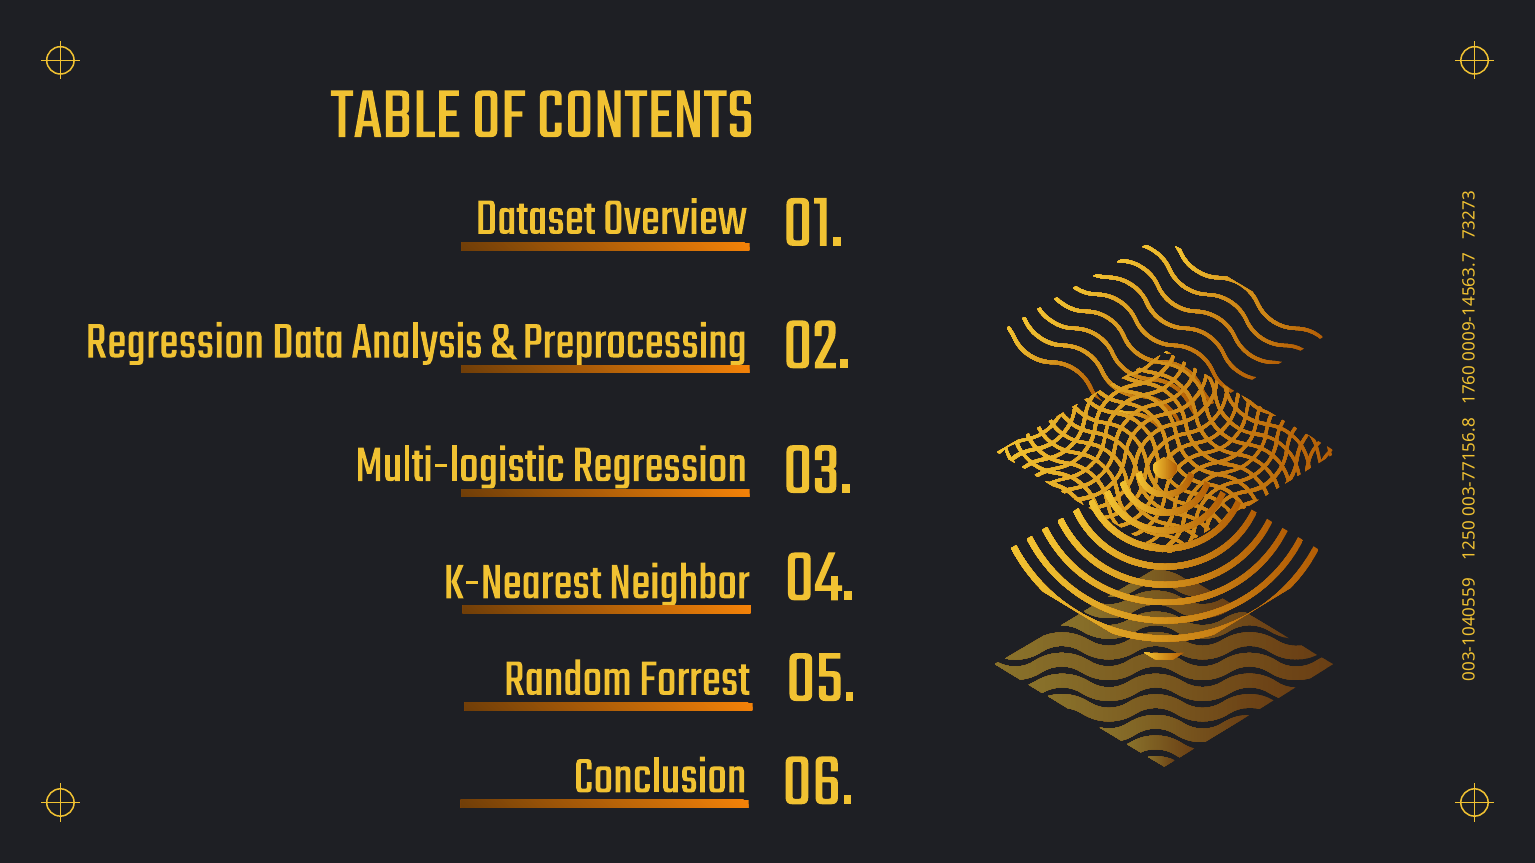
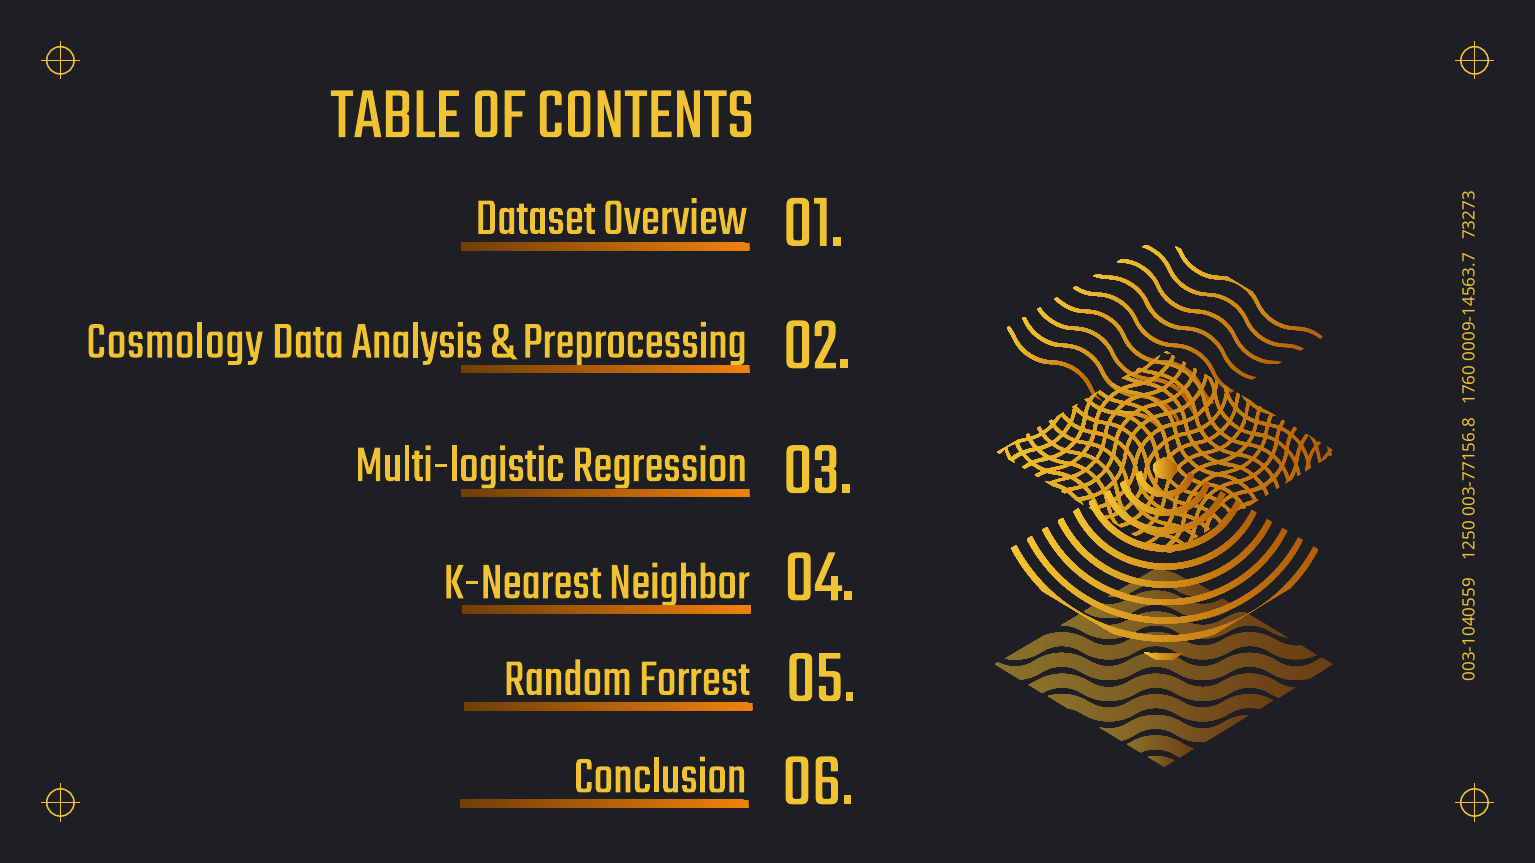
Regression: Regression -> Cosmology (175, 340)
